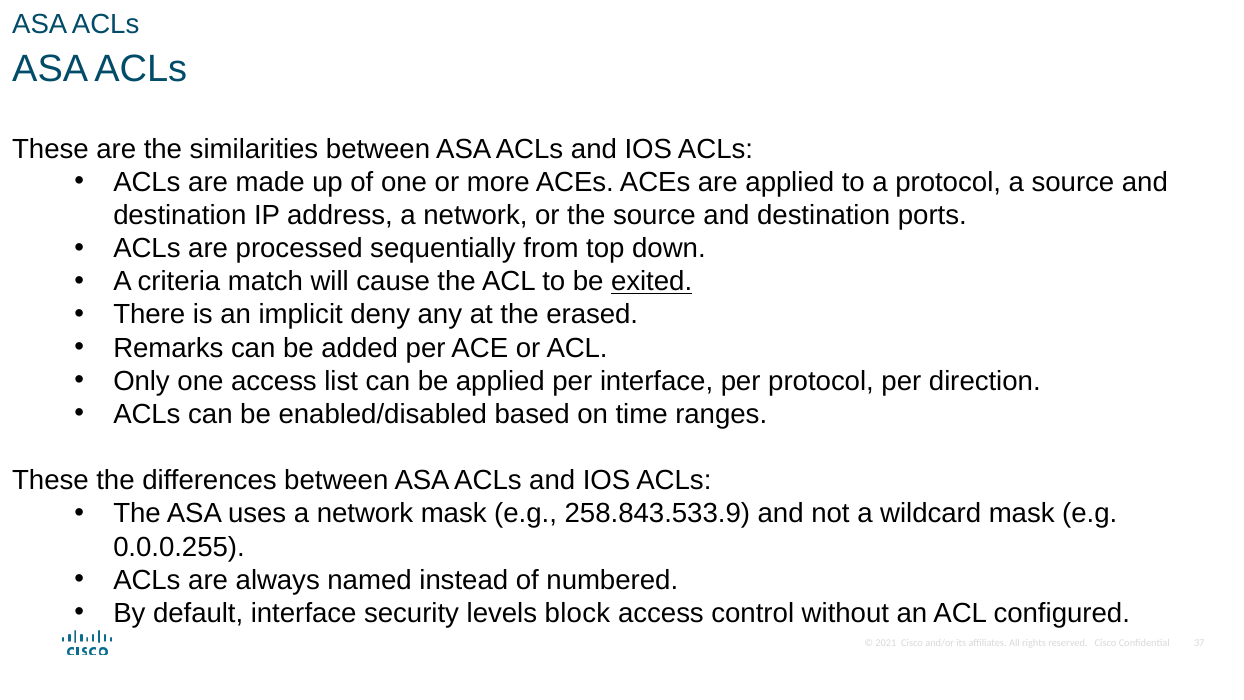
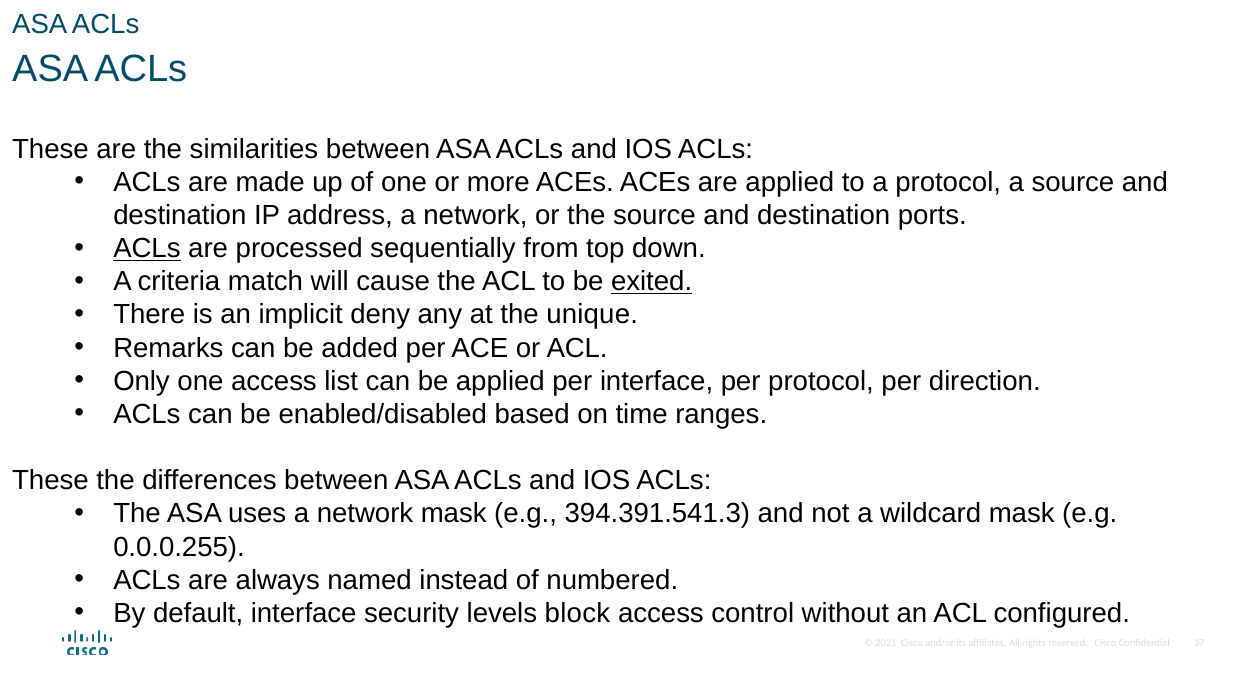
ACLs underline: none -> present (147, 248)
erased: erased -> unique (592, 315)
258.843.533.9: 258.843.533.9 -> 394.391.541.3 (657, 514)
